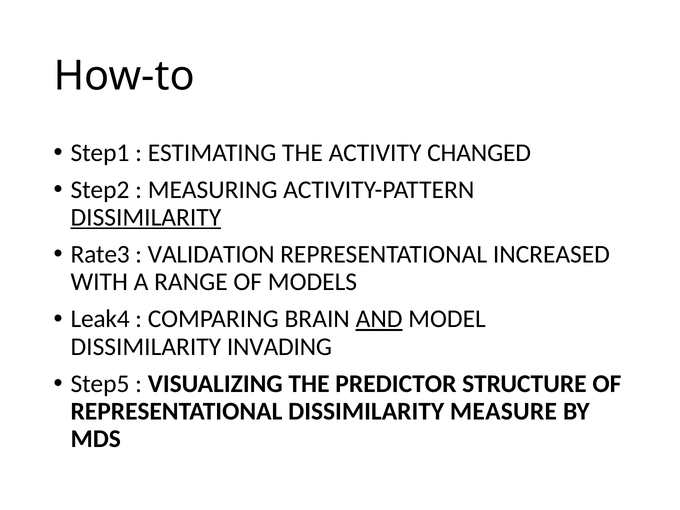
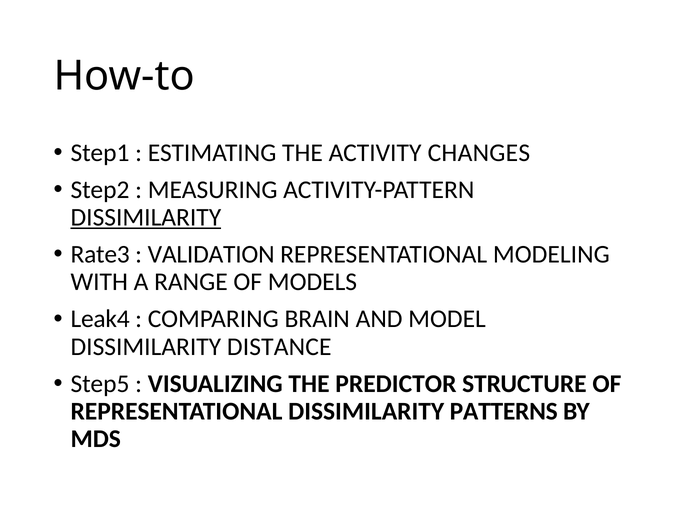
CHANGED: CHANGED -> CHANGES (479, 153)
INCREASED: INCREASED -> MODELING (551, 254)
AND underline: present -> none (379, 319)
INVADING: INVADING -> DISTANCE (279, 347)
MEASURE: MEASURE -> PATTERNS (504, 411)
